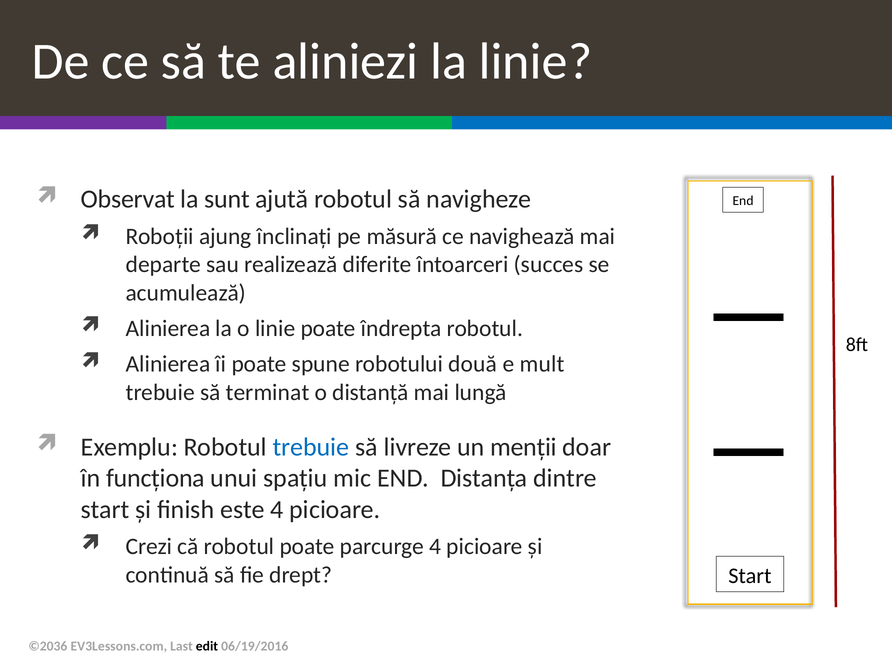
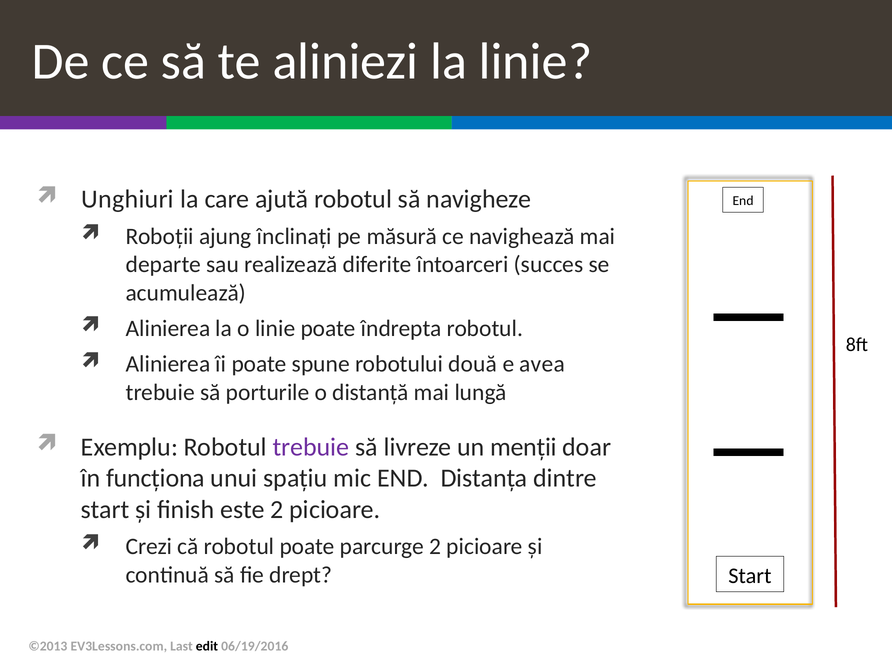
Observat: Observat -> Unghiuri (128, 199)
sunt: sunt -> care (227, 199)
mult: mult -> avea (542, 364)
terminat: terminat -> porturile (268, 392)
trebuie colour: blue -> purple (311, 447)
este 4: 4 -> 2 (277, 510)
parcurge 4: 4 -> 2 (435, 547)
©2036: ©2036 -> ©2013 (48, 646)
